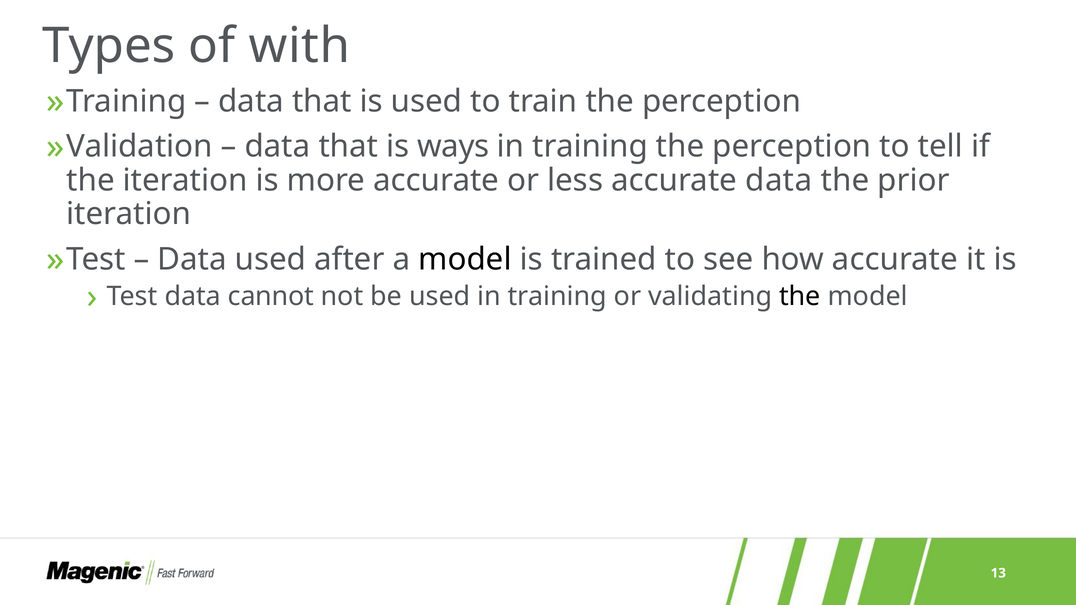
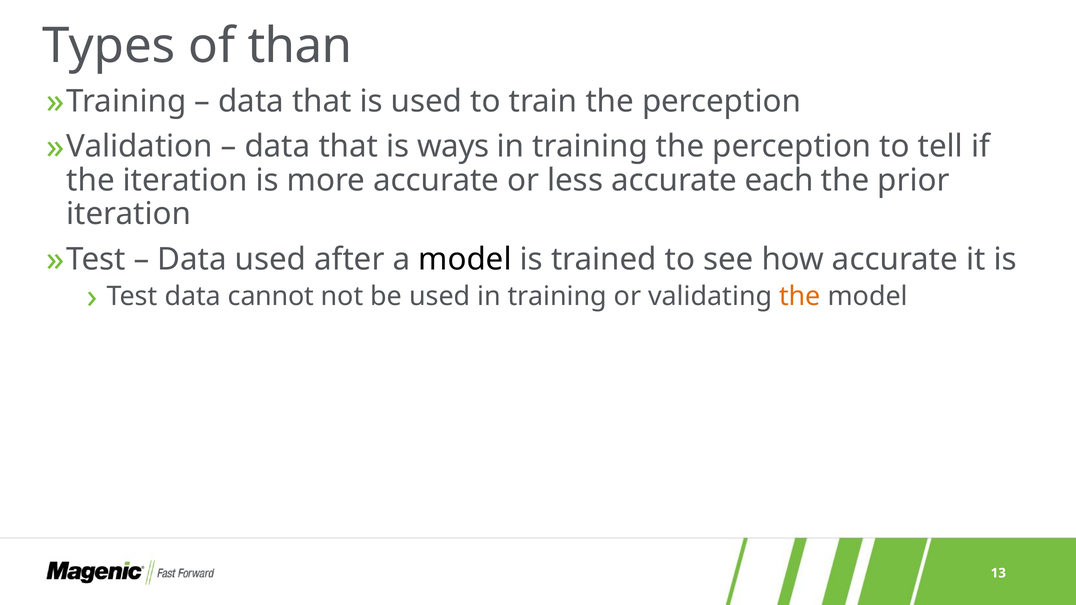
with: with -> than (300, 46)
accurate data: data -> each (779, 180)
the colour: black -> orange (800, 296)
